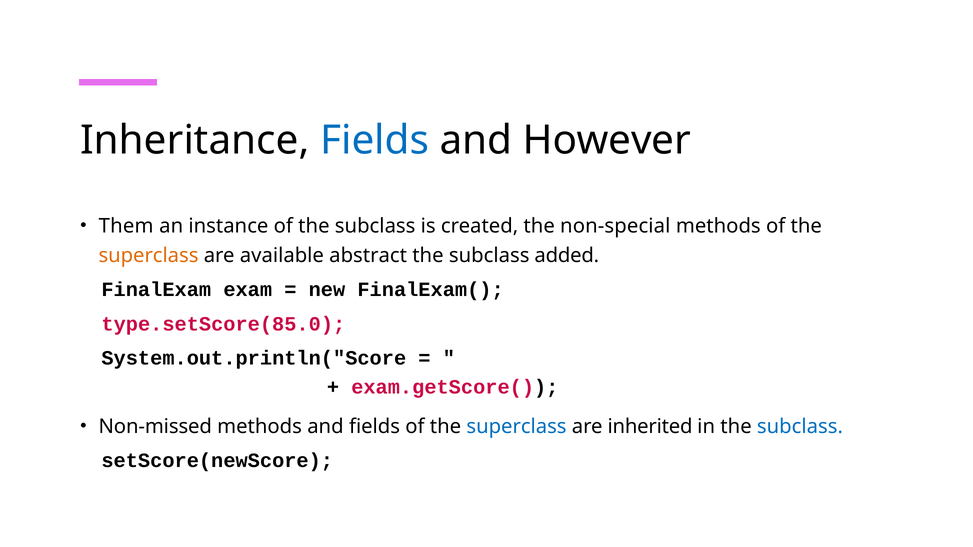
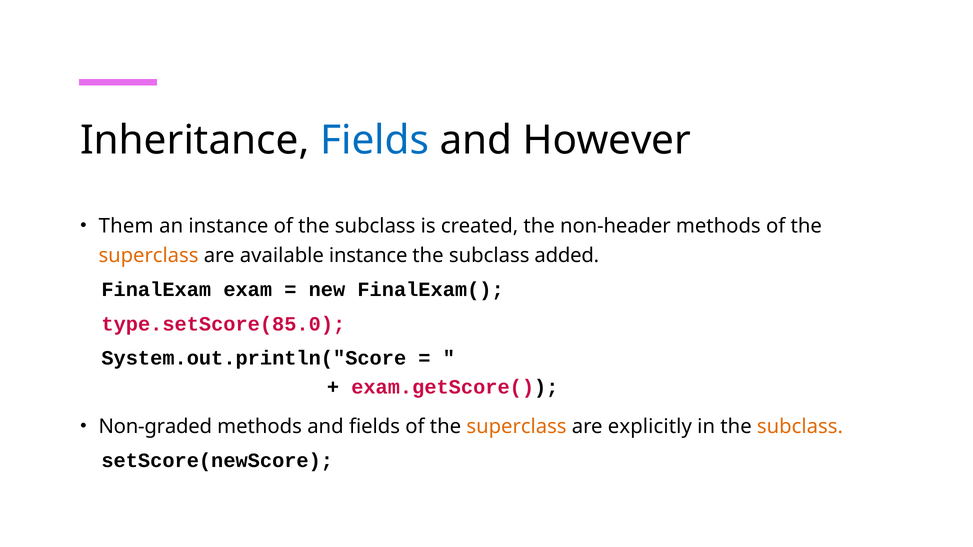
non-special: non-special -> non-header (615, 226)
available abstract: abstract -> instance (368, 256)
Non-missed: Non-missed -> Non-graded (155, 427)
superclass colour: blue -> orange (517, 427)
inherited: inherited -> explicitly (650, 427)
subclass colour: blue -> orange (800, 427)
